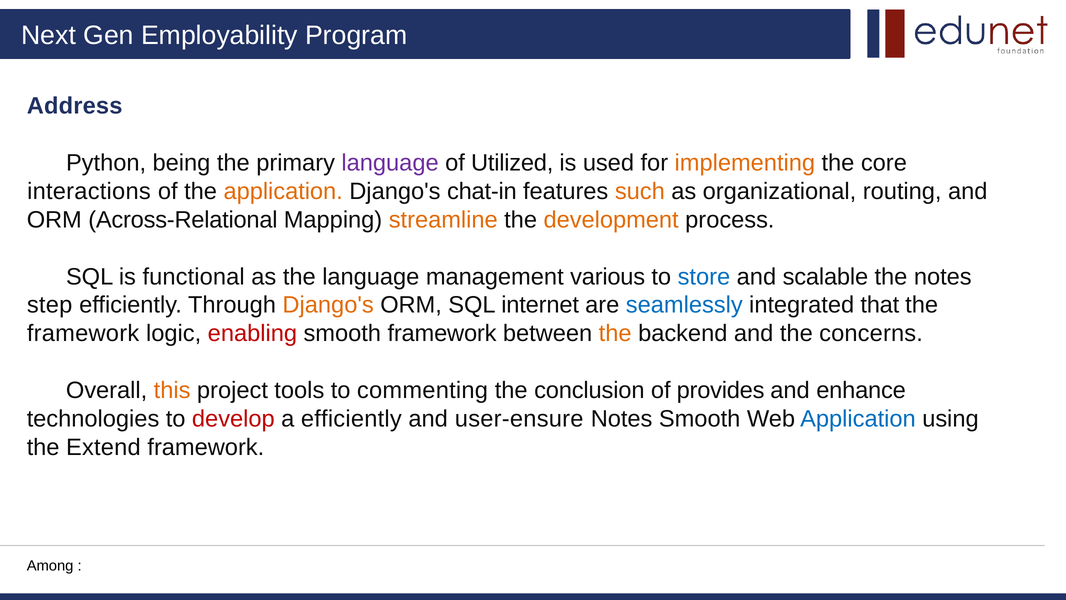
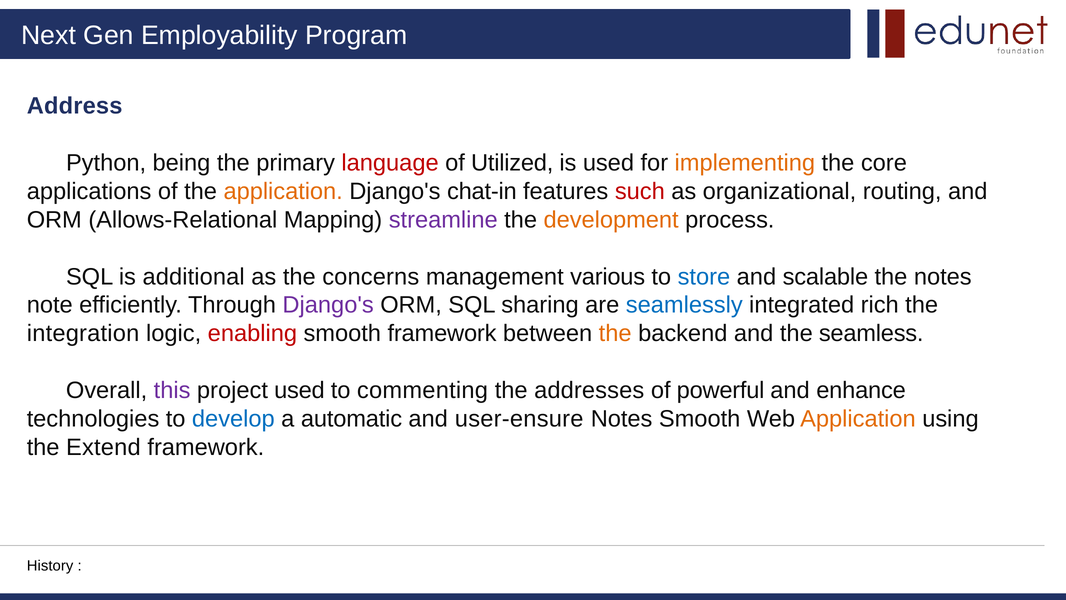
language colour: purple -> red (390, 163)
interactions: interactions -> applications (89, 191)
such colour: orange -> red (640, 191)
Across-Relational: Across-Relational -> Allows-Relational (183, 220)
streamline colour: orange -> purple (443, 220)
functional: functional -> additional (194, 277)
the language: language -> concerns (371, 277)
step: step -> note (50, 305)
Django's colour: orange -> purple (328, 305)
internet: internet -> sharing (540, 305)
that: that -> rich (880, 305)
framework: framework -> integration (83, 333)
concerns: concerns -> seamless (871, 333)
this colour: orange -> purple (172, 390)
project tools: tools -> used (299, 390)
conclusion: conclusion -> addresses (589, 390)
provides: provides -> powerful (721, 390)
develop colour: red -> blue (233, 419)
a efficiently: efficiently -> automatic (352, 419)
Application colour: blue -> orange (858, 419)
Among: Among -> History (50, 566)
